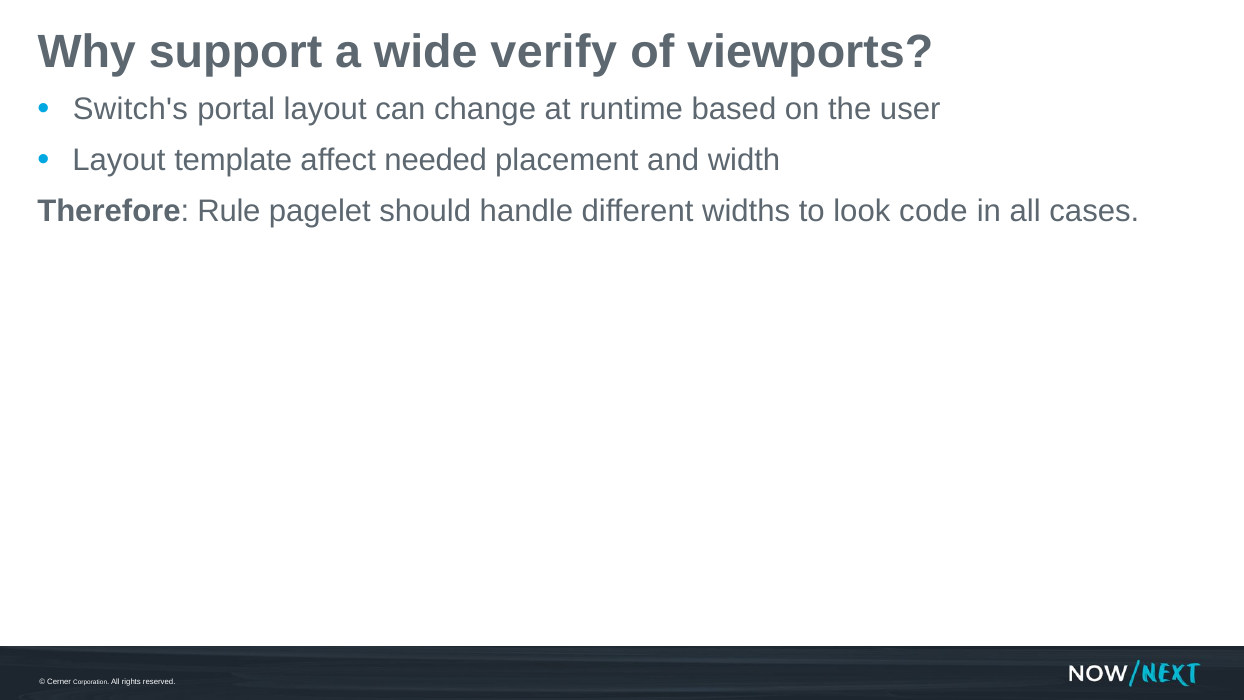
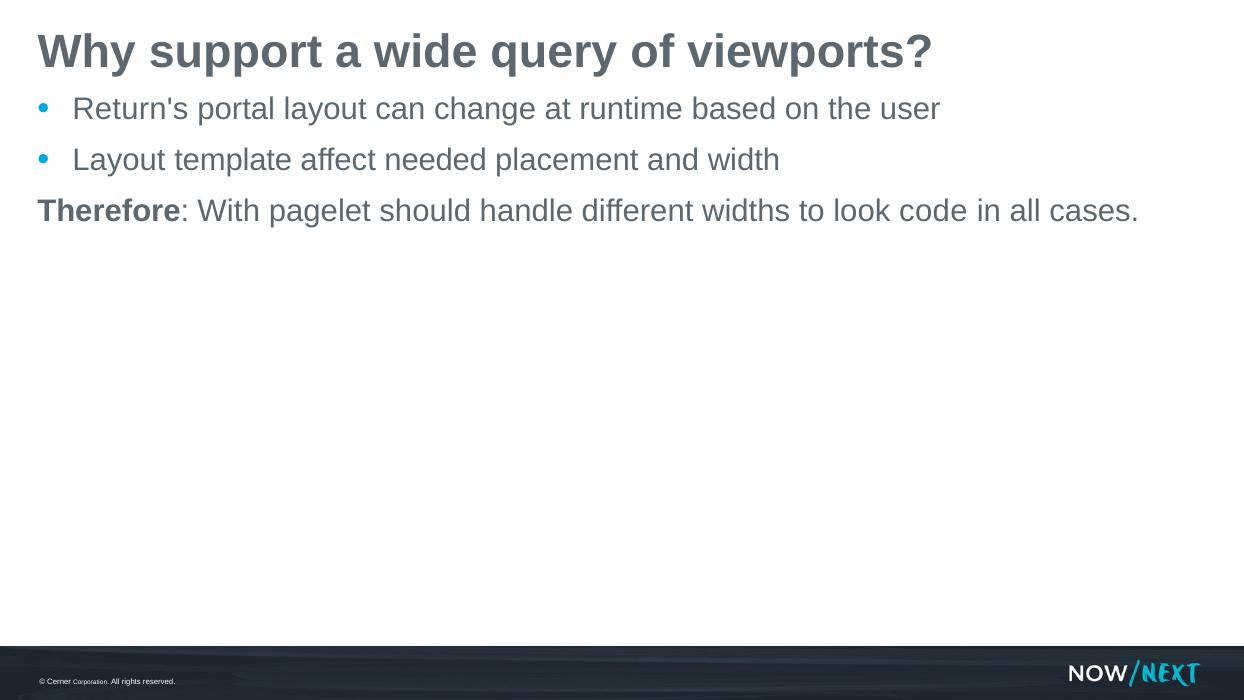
verify: verify -> query (554, 52)
Switch's: Switch's -> Return's (130, 109)
Rule: Rule -> With (229, 211)
